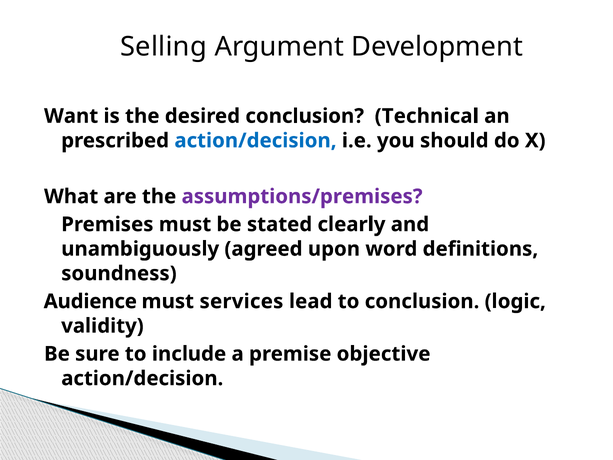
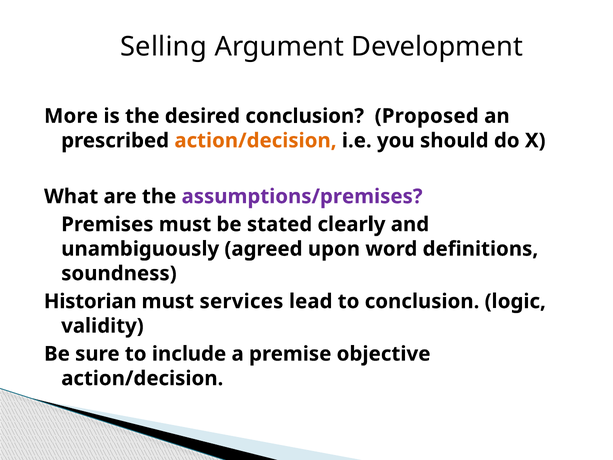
Want: Want -> More (71, 116)
Technical: Technical -> Proposed (427, 116)
action/decision colour: blue -> orange (255, 141)
Audience: Audience -> Historian (90, 301)
